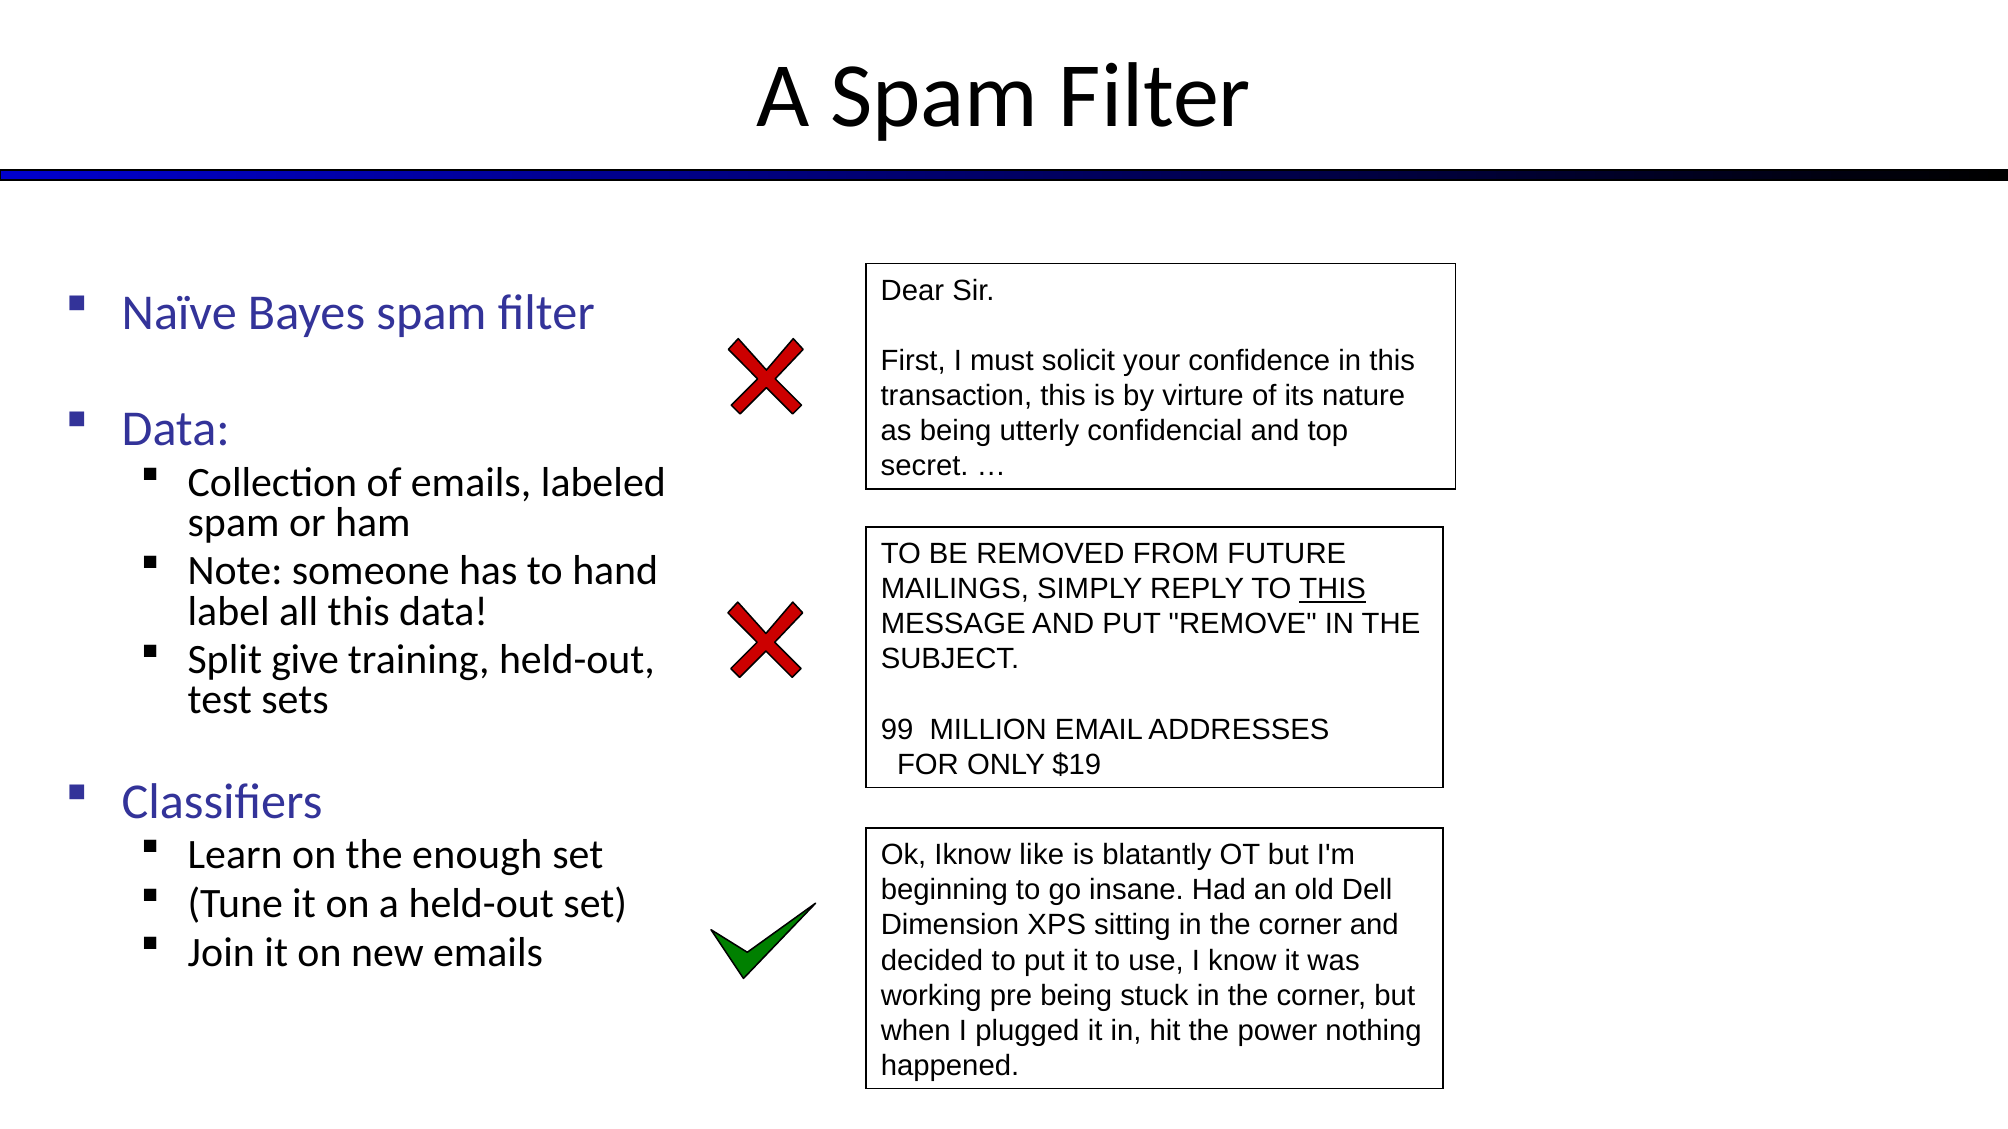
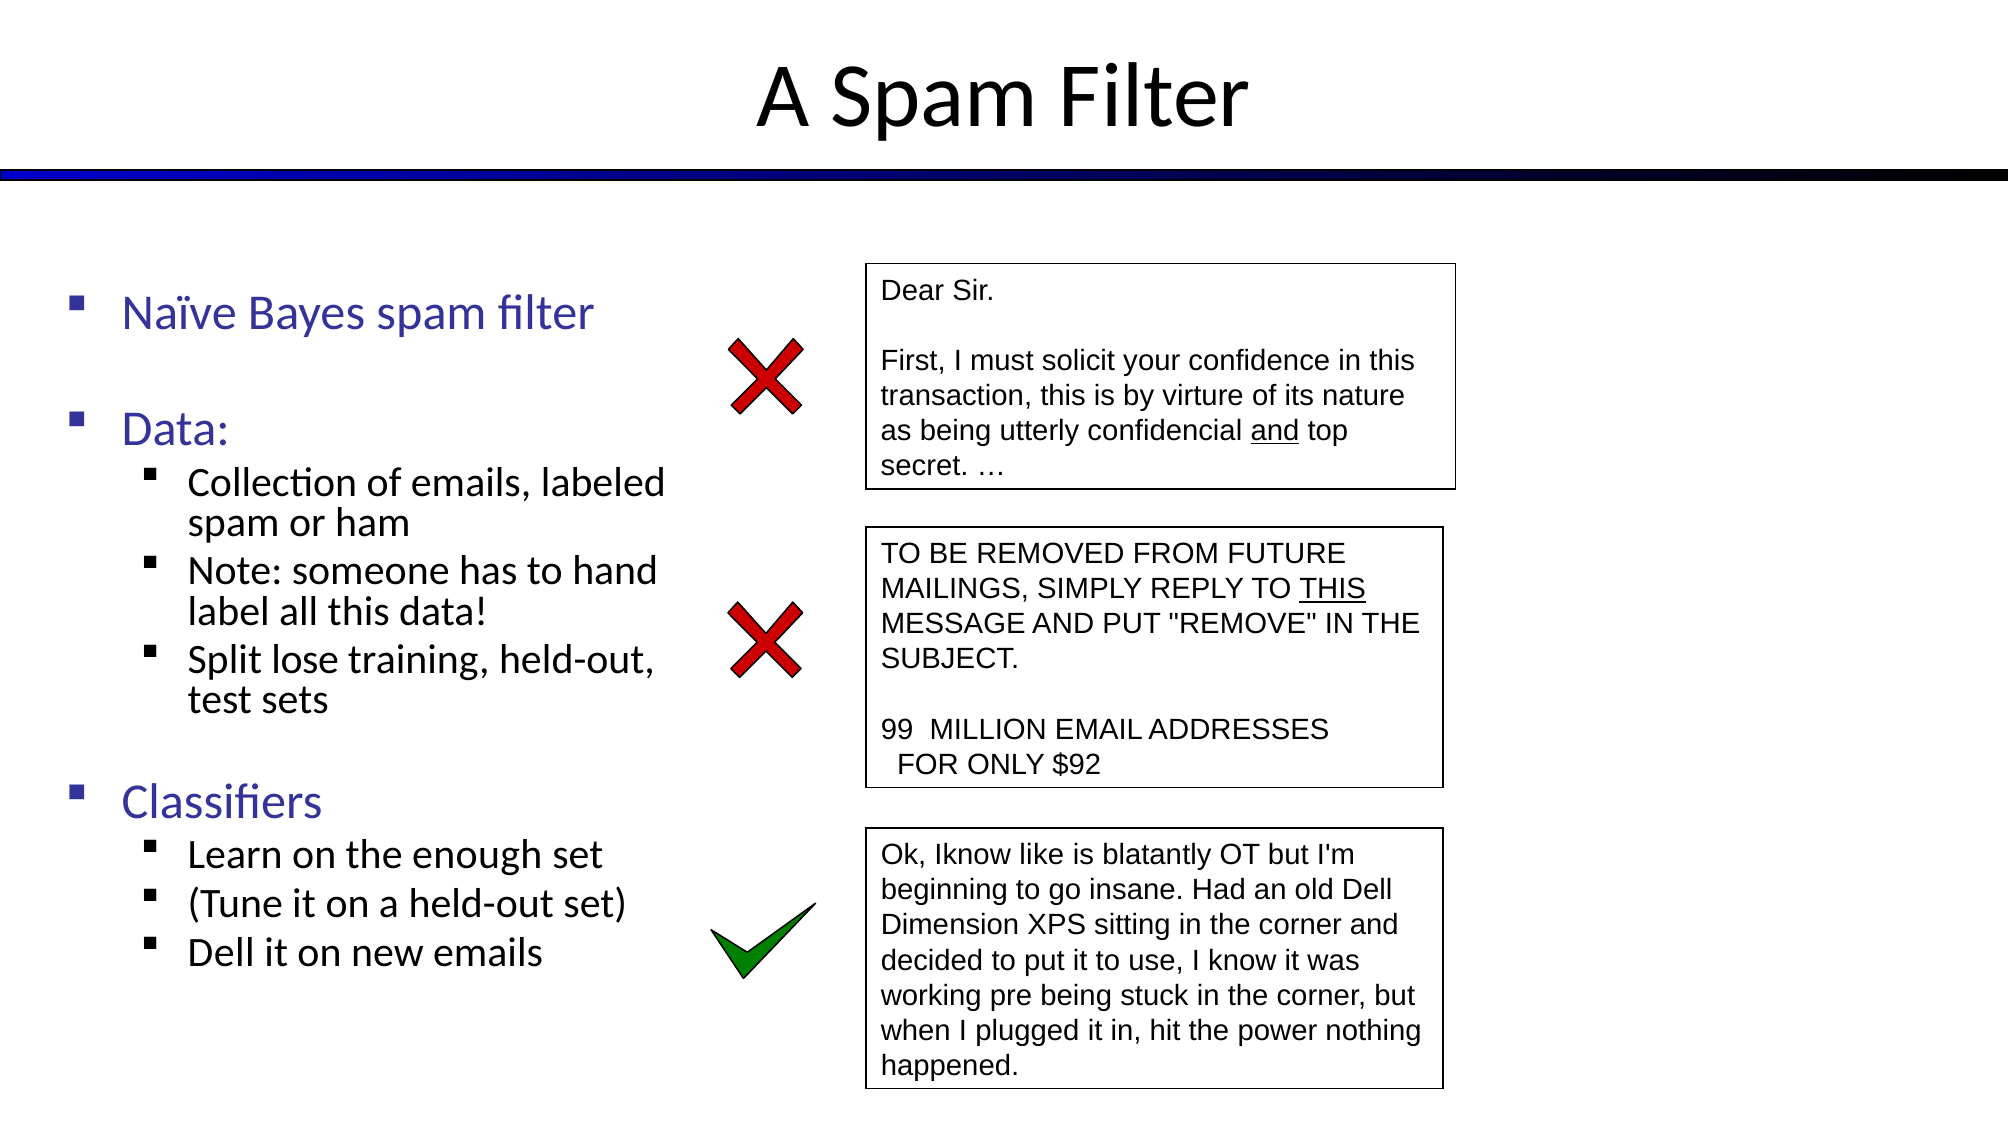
and underline: none -> present (1275, 431)
give: give -> lose (305, 660)
$19: $19 -> $92 (1077, 765)
Join: Join -> Dell (221, 953)
